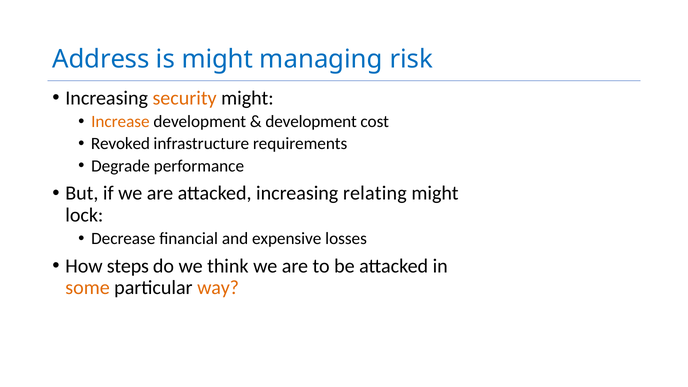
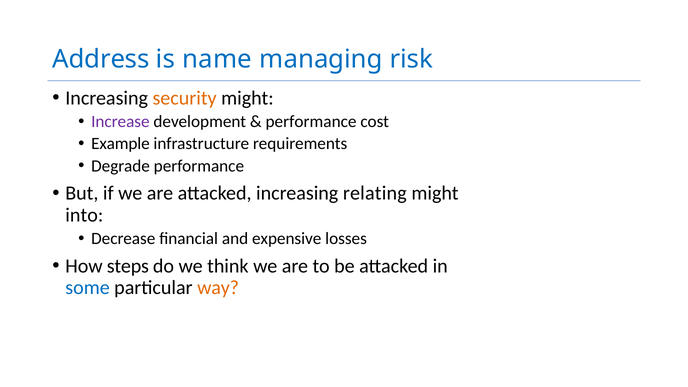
is might: might -> name (217, 59)
Increase colour: orange -> purple (120, 122)
development: development -> performance (311, 122)
Revoked: Revoked -> Example (120, 144)
lock: lock -> into (84, 215)
some colour: orange -> blue (88, 288)
